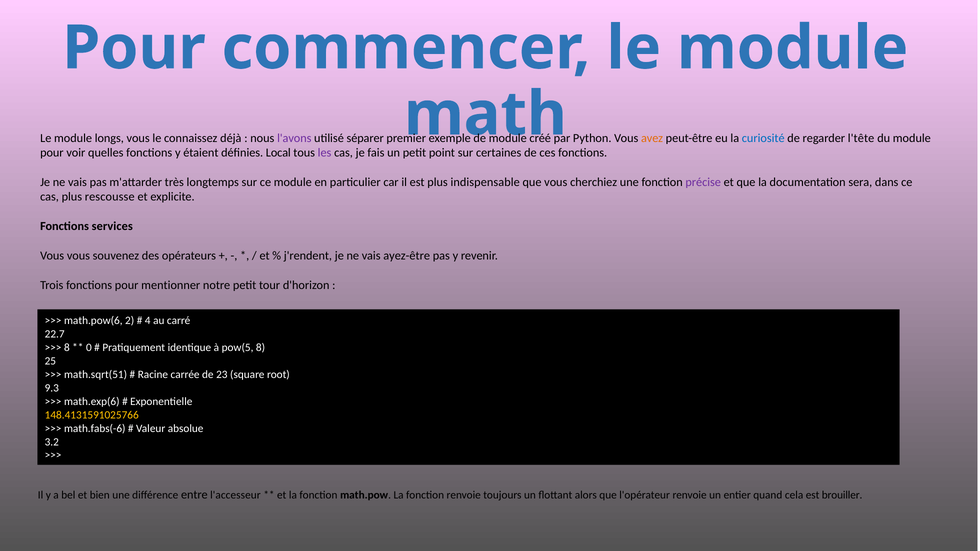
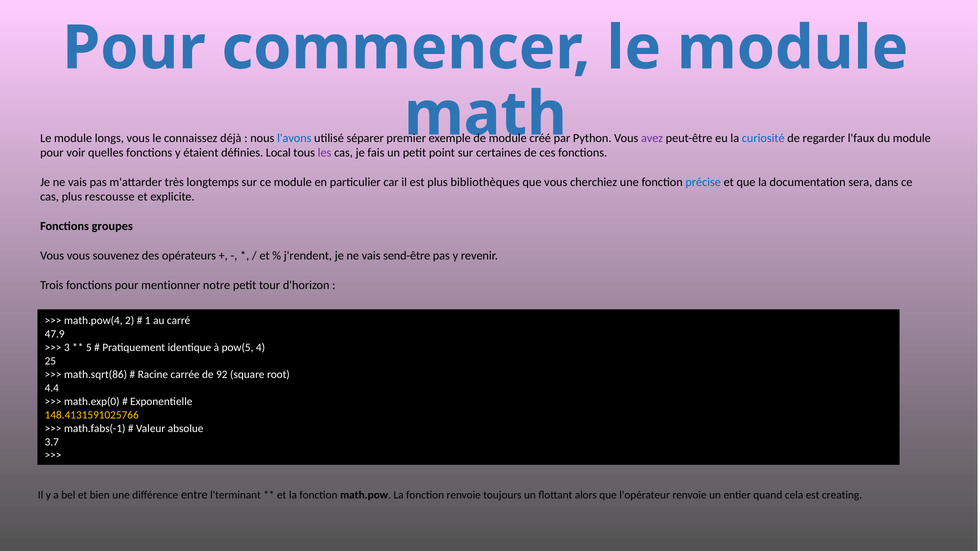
l'avons colour: purple -> blue (294, 138)
avez colour: orange -> purple (652, 138)
l'tête: l'tête -> l'faux (861, 138)
indispensable: indispensable -> bibliothèques (485, 182)
précise colour: purple -> blue (703, 182)
services: services -> groupes (112, 226)
ayez-être: ayez-être -> send-être (407, 256)
math.pow(6: math.pow(6 -> math.pow(4 (93, 321)
4: 4 -> 1 (148, 321)
22.7: 22.7 -> 47.9 (55, 334)
8: 8 -> 3 (67, 348)
0: 0 -> 5 (89, 348)
pow(5 8: 8 -> 4 (261, 348)
math.sqrt(51: math.sqrt(51 -> math.sqrt(86 (96, 375)
23: 23 -> 92 (222, 375)
9.3: 9.3 -> 4.4 (52, 388)
math.exp(6: math.exp(6 -> math.exp(0 (92, 402)
math.fabs(-6: math.fabs(-6 -> math.fabs(-1 (95, 429)
3.2: 3.2 -> 3.7 (52, 442)
l'accesseur: l'accesseur -> l'terminant (236, 495)
brouiller: brouiller -> creating (842, 495)
